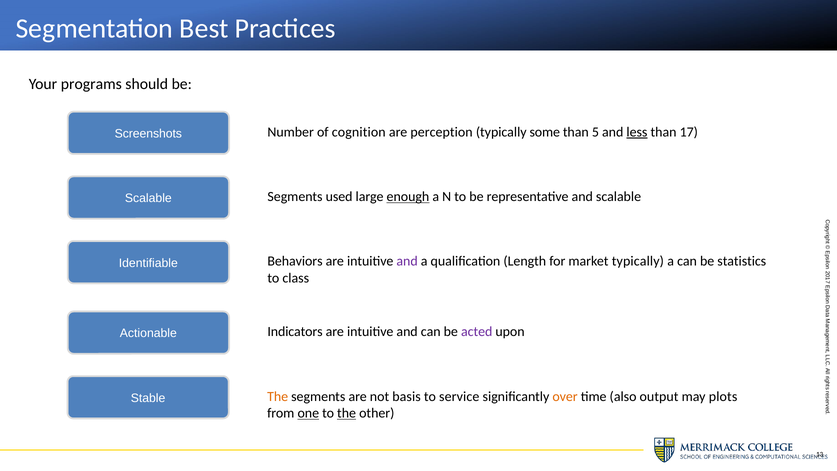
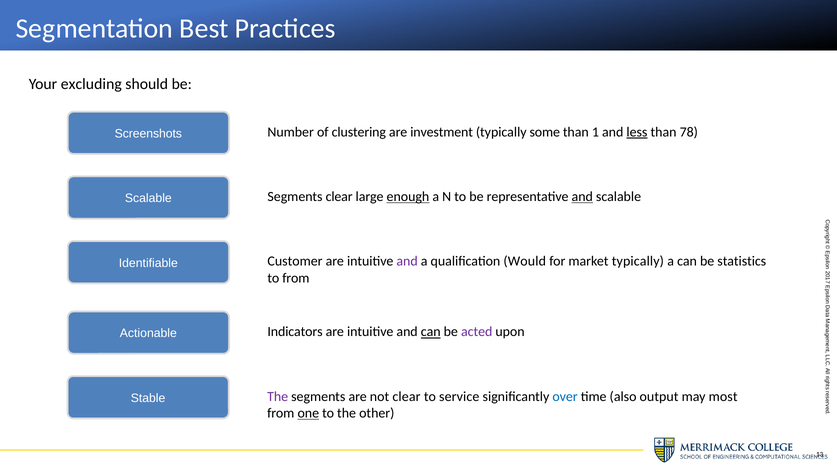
programs: programs -> excluding (91, 84)
cognition: cognition -> clustering (359, 132)
perception: perception -> investment (442, 132)
than 5: 5 -> 1 (595, 132)
17: 17 -> 78 (689, 132)
Segments used: used -> clear (339, 197)
and underline: none -> present (582, 197)
Behaviors: Behaviors -> Customer (295, 261)
Length: Length -> Would (525, 261)
to class: class -> from (296, 278)
can underline: none -> present (431, 332)
The colour: orange -> purple (278, 396)
not basis: basis -> clear (407, 396)
over colour: orange -> blue (565, 396)
plots: plots -> most (723, 396)
the underline: present -> none (347, 413)
